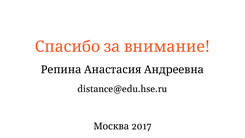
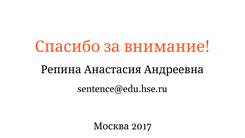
distance@edu.hse.ru: distance@edu.hse.ru -> sentence@edu.hse.ru (122, 89)
